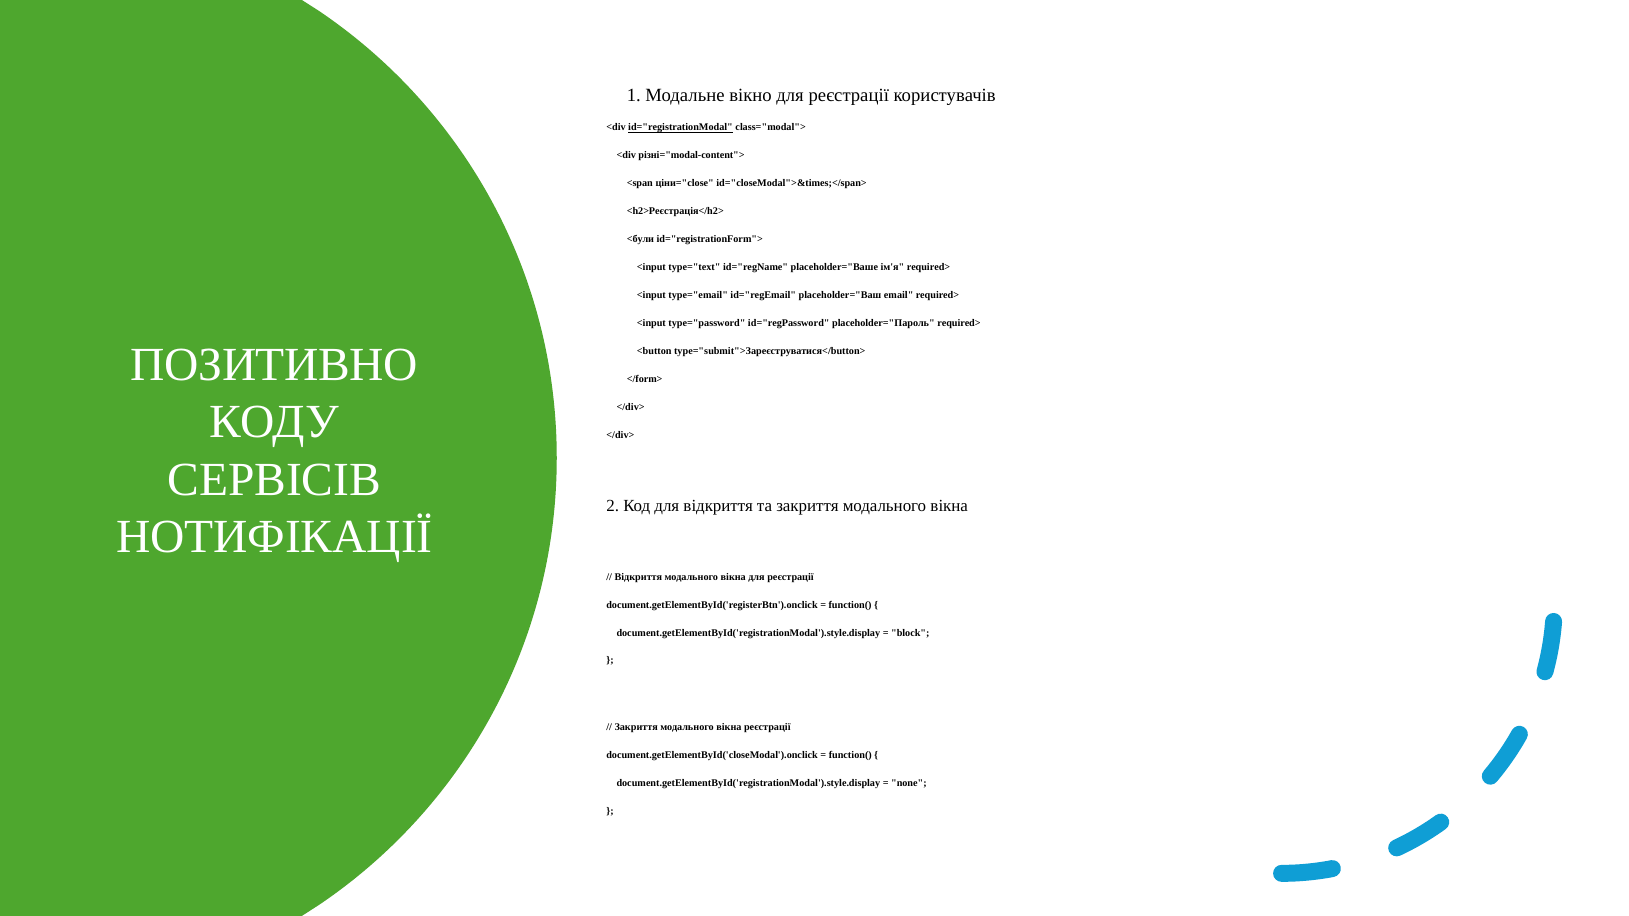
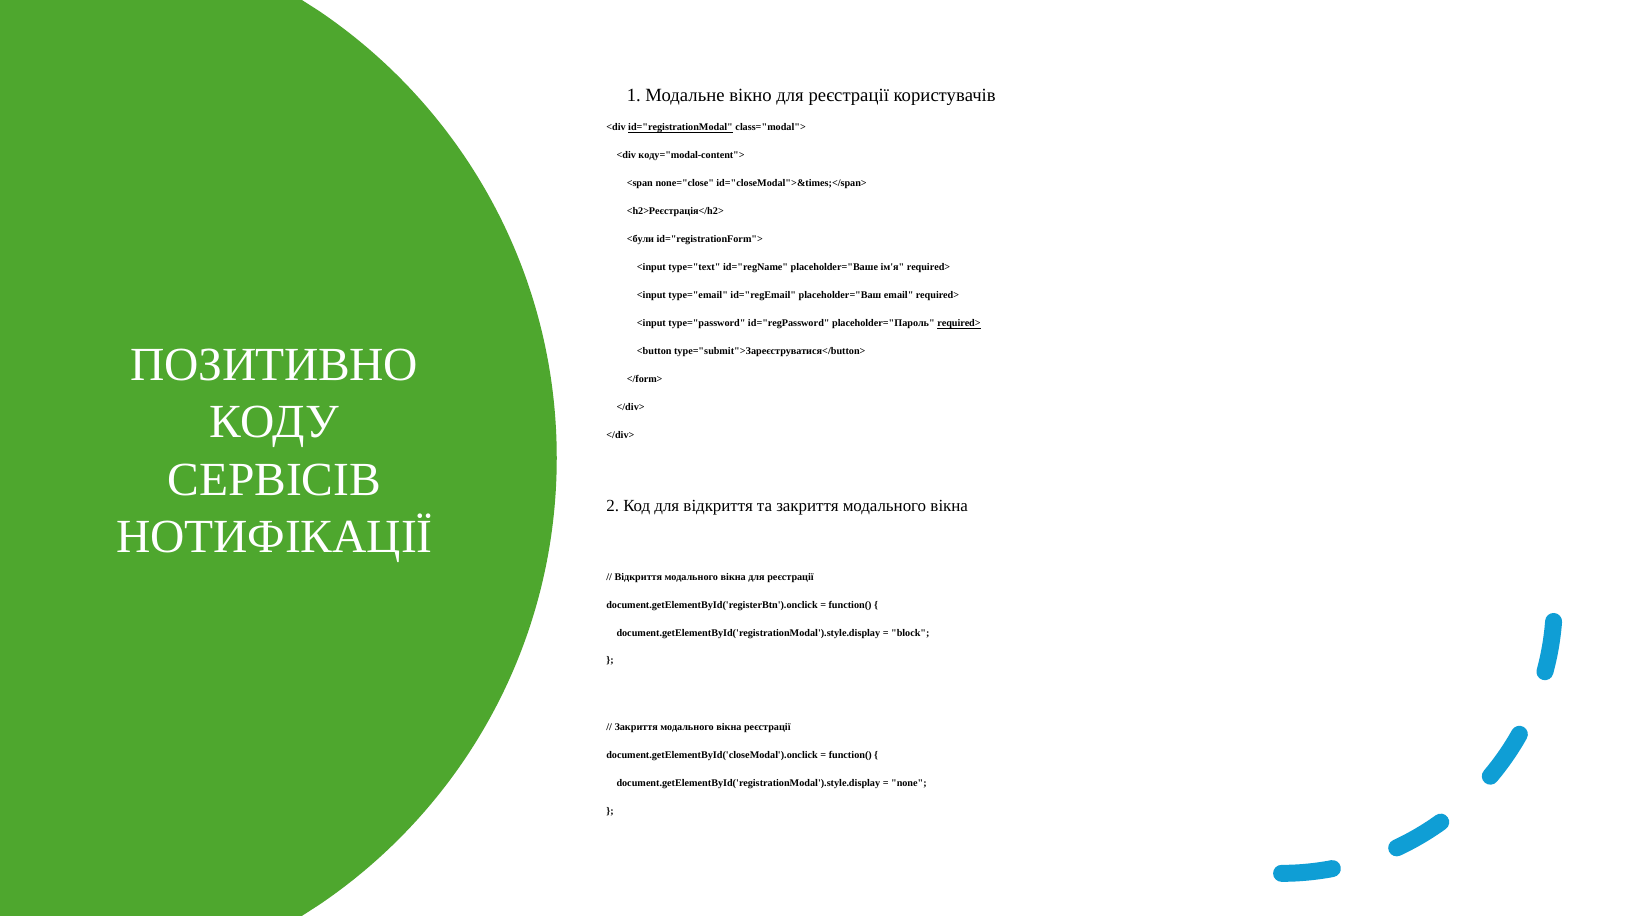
різні="modal-content">: різні="modal-content"> -> коду="modal-content"> (692, 156)
ціни="close: ціни="close -> none="close (685, 184)
required> underline: none -> present (959, 324)
